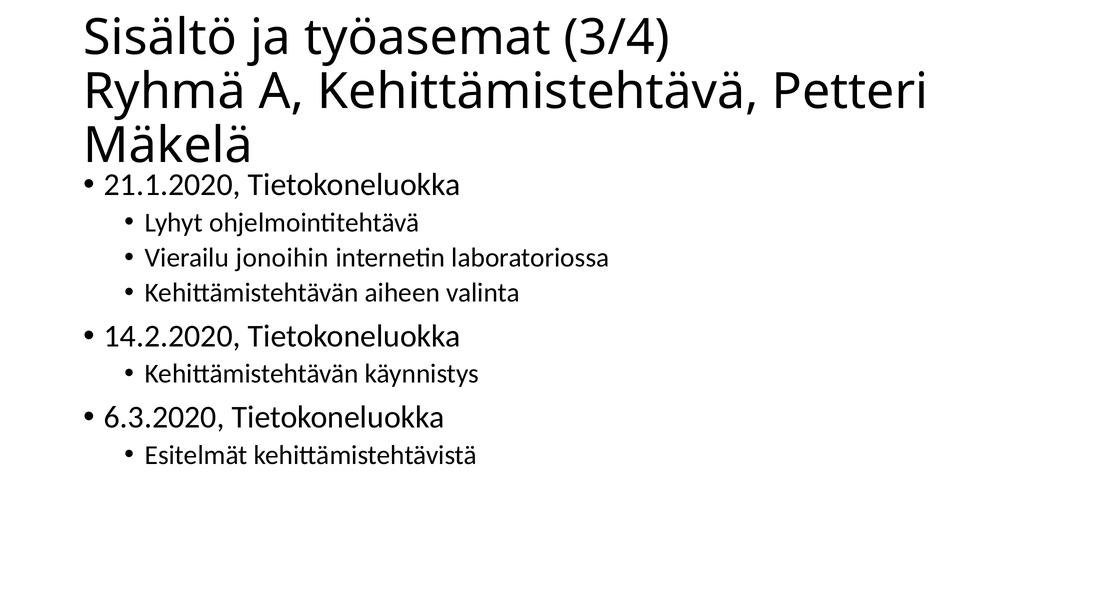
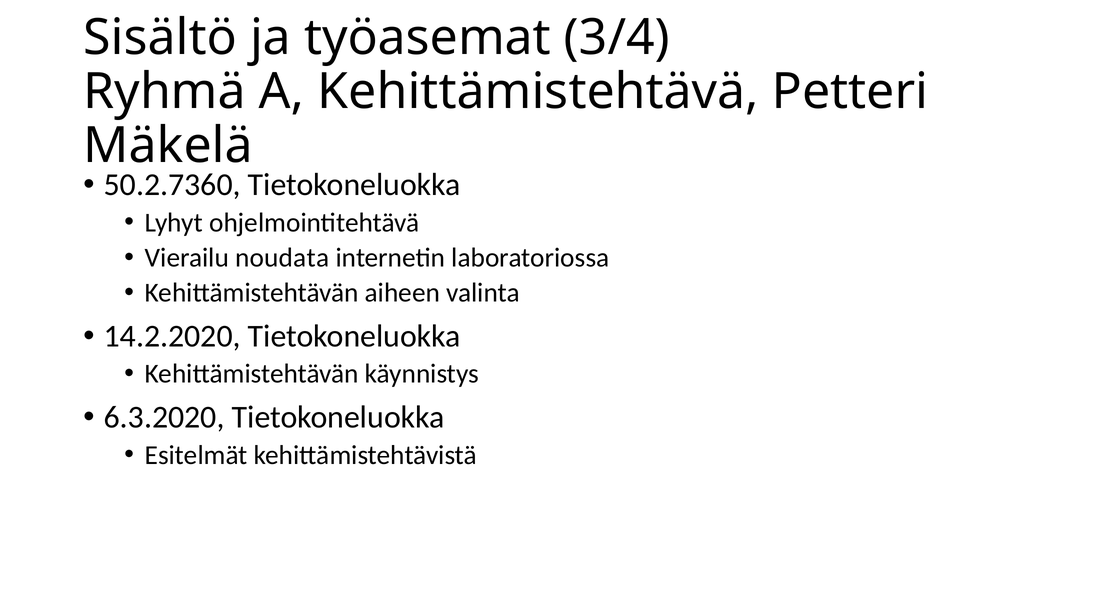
21.1.2020: 21.1.2020 -> 50.2.7360 (172, 185)
jonoihin: jonoihin -> noudata (282, 258)
